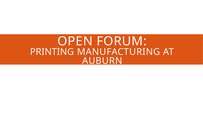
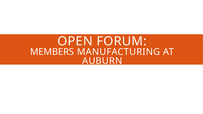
PRINTING: PRINTING -> MEMBERS (52, 52)
